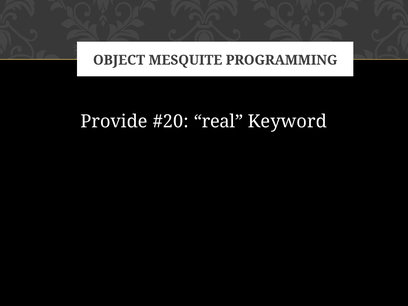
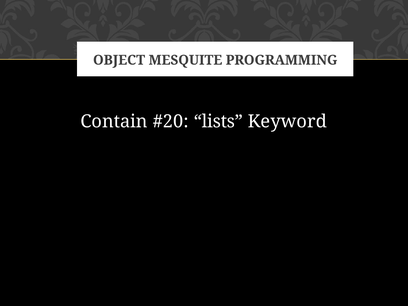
Provide: Provide -> Contain (114, 121)
real: real -> lists (218, 121)
